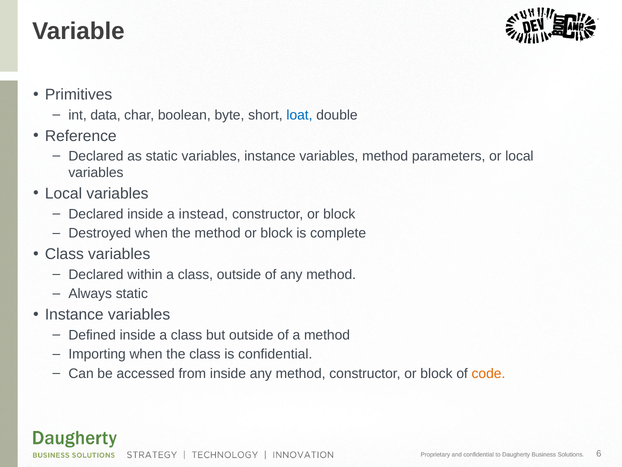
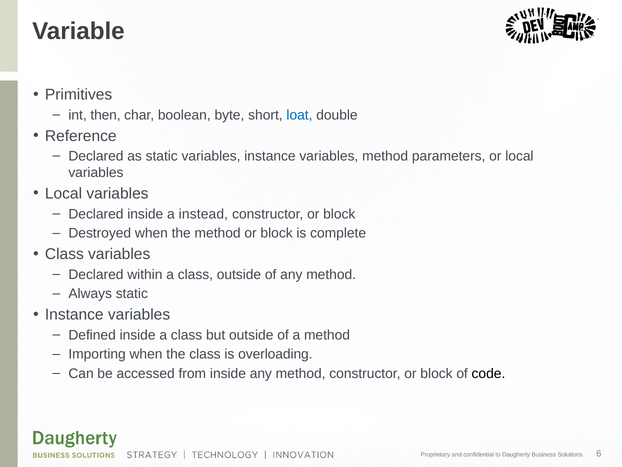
data: data -> then (106, 115)
is confidential: confidential -> overloading (275, 354)
code colour: orange -> black (488, 373)
